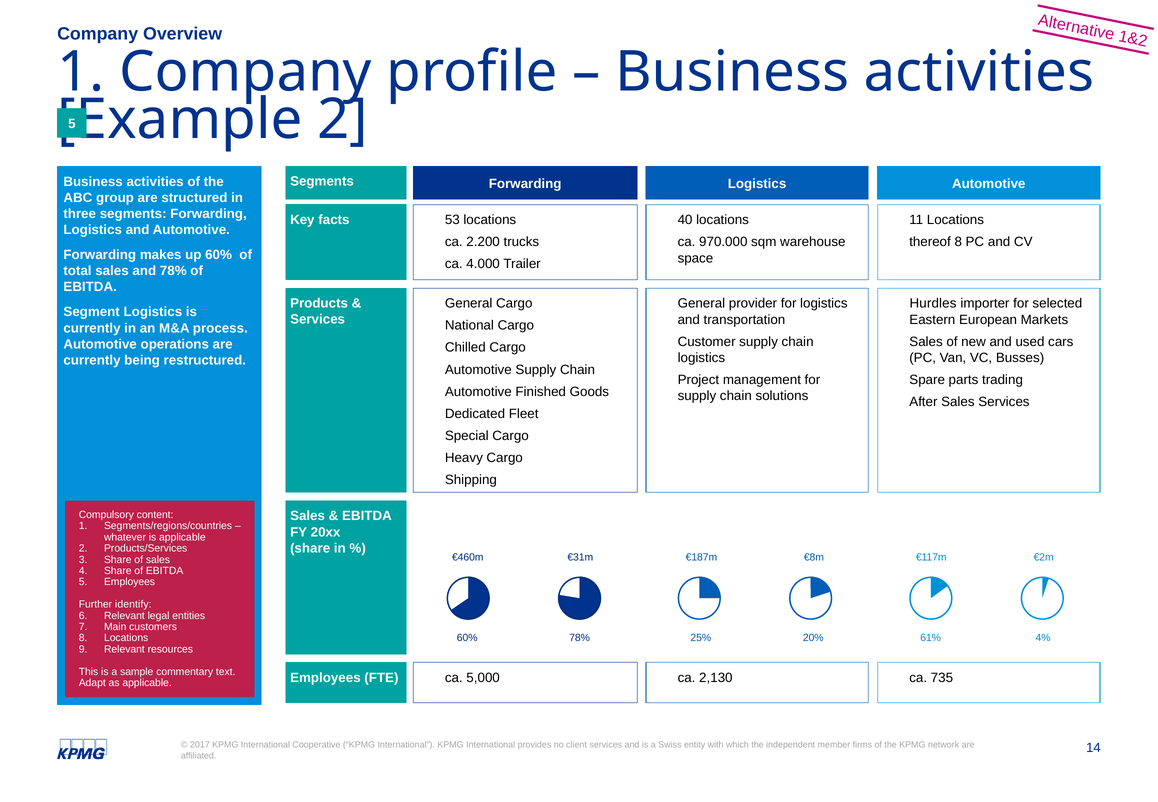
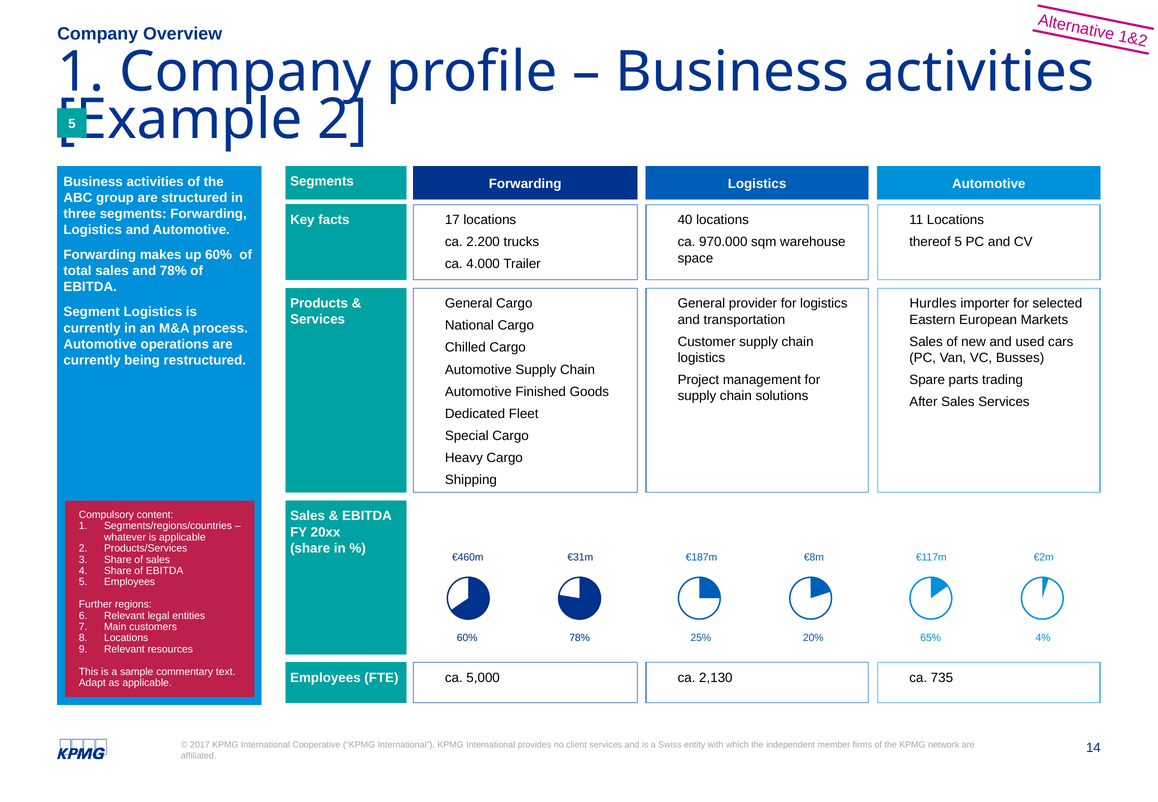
53: 53 -> 17 (452, 220)
thereof 8: 8 -> 5 (958, 242)
identify: identify -> regions (133, 604)
61%: 61% -> 65% (931, 638)
